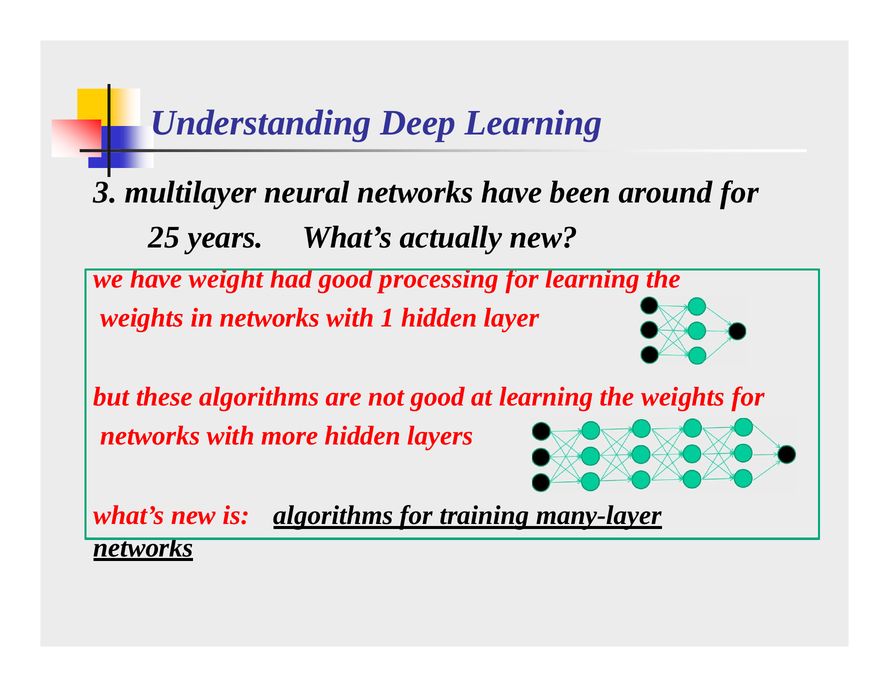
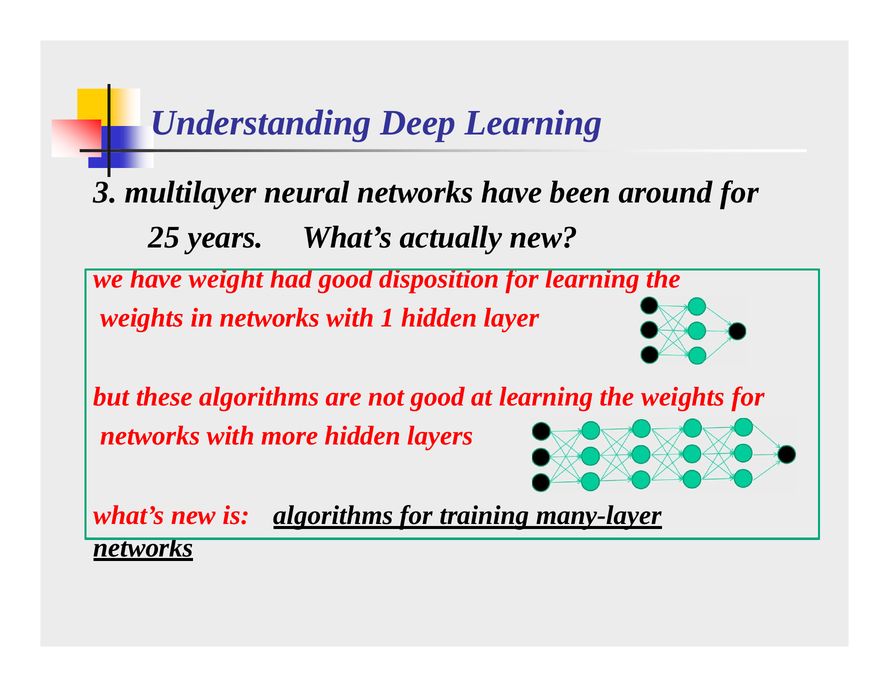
processing: processing -> disposition (439, 279)
